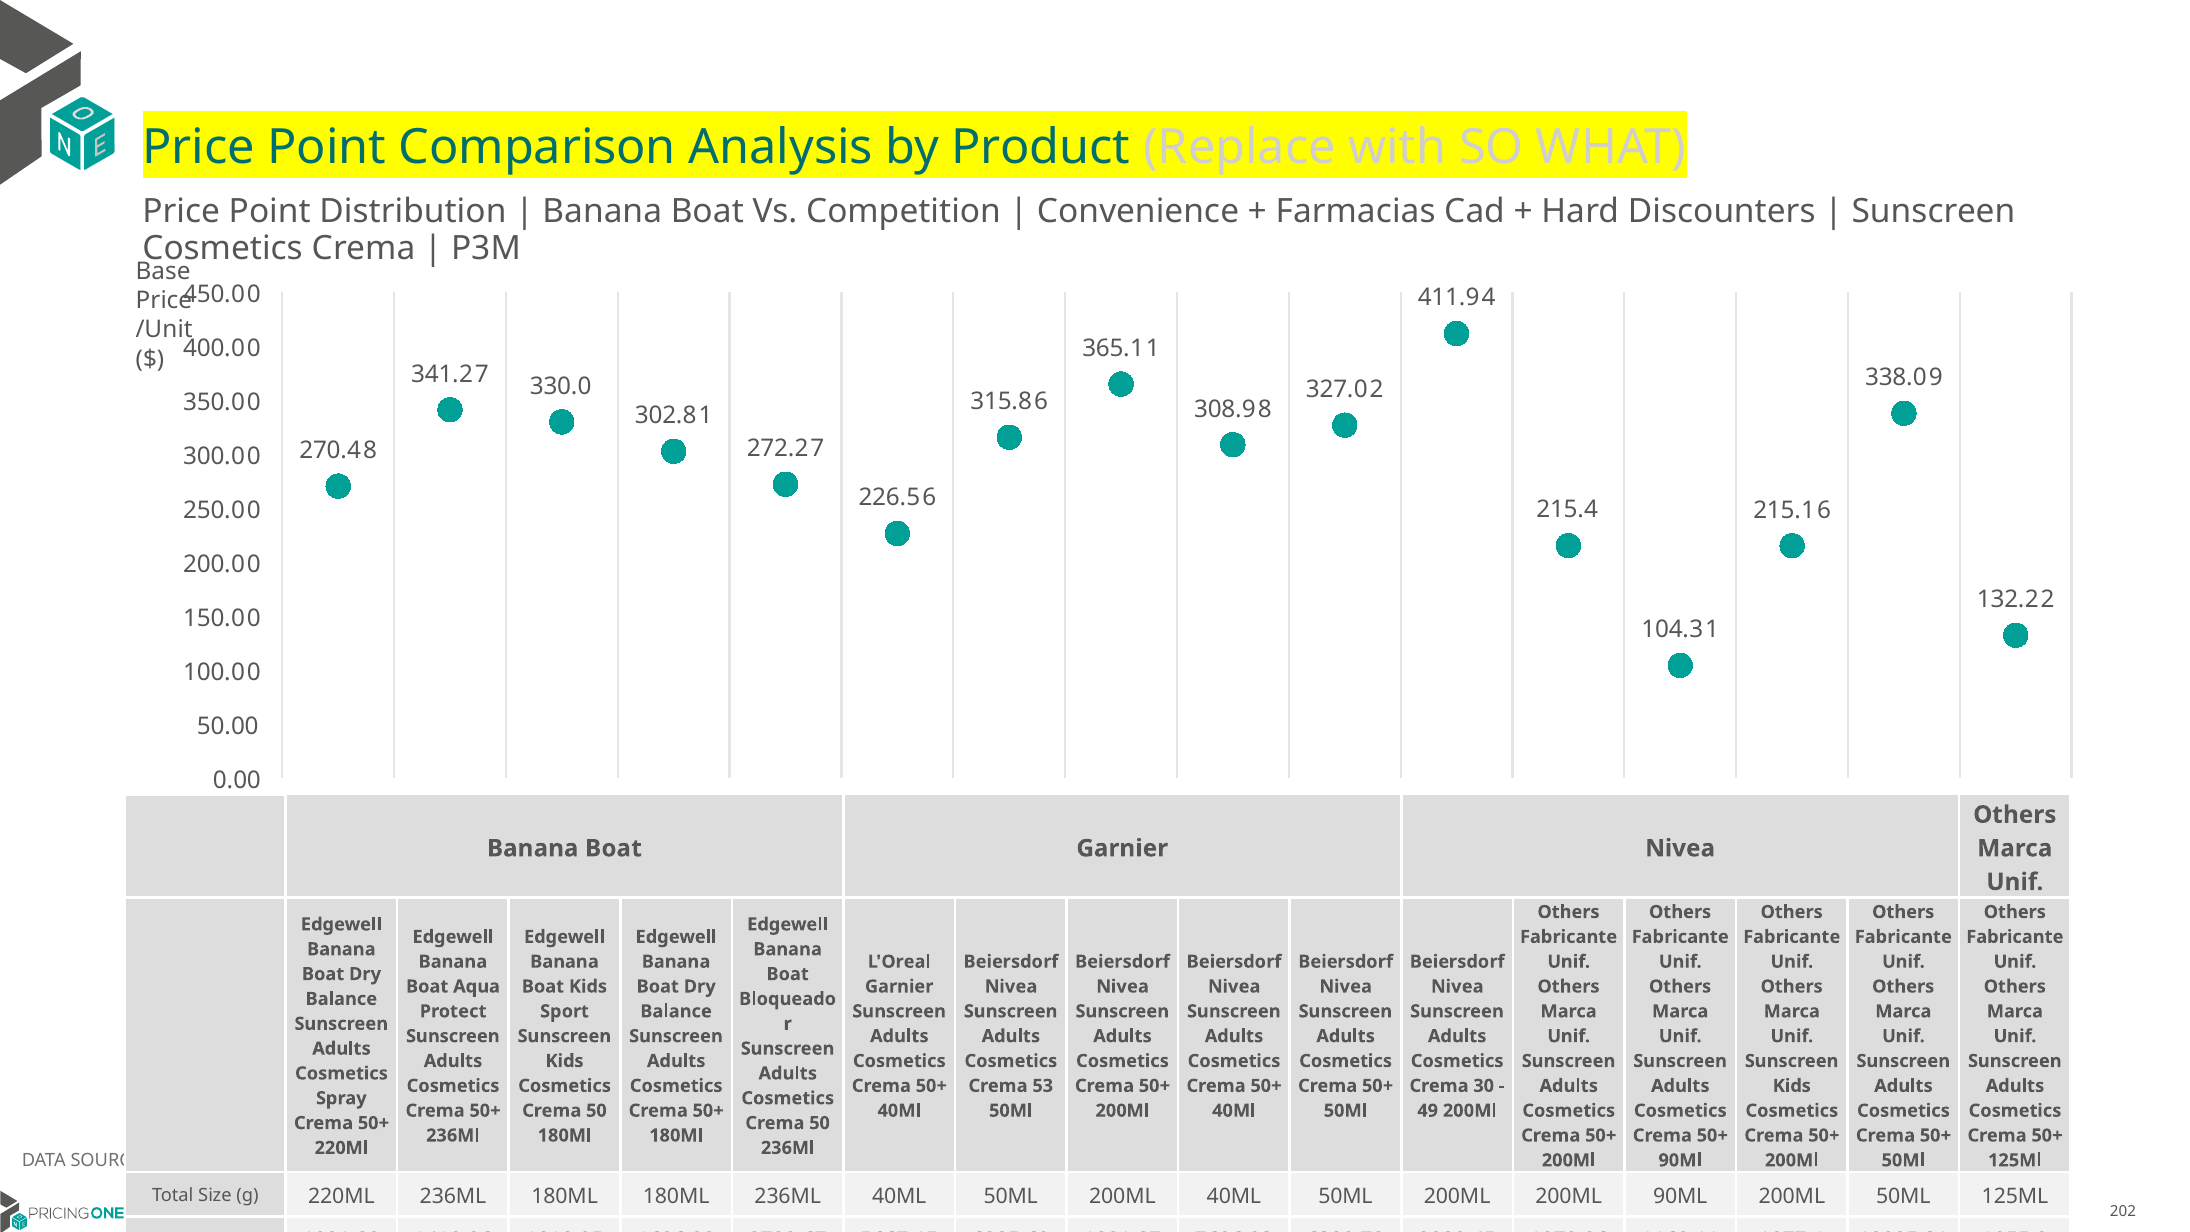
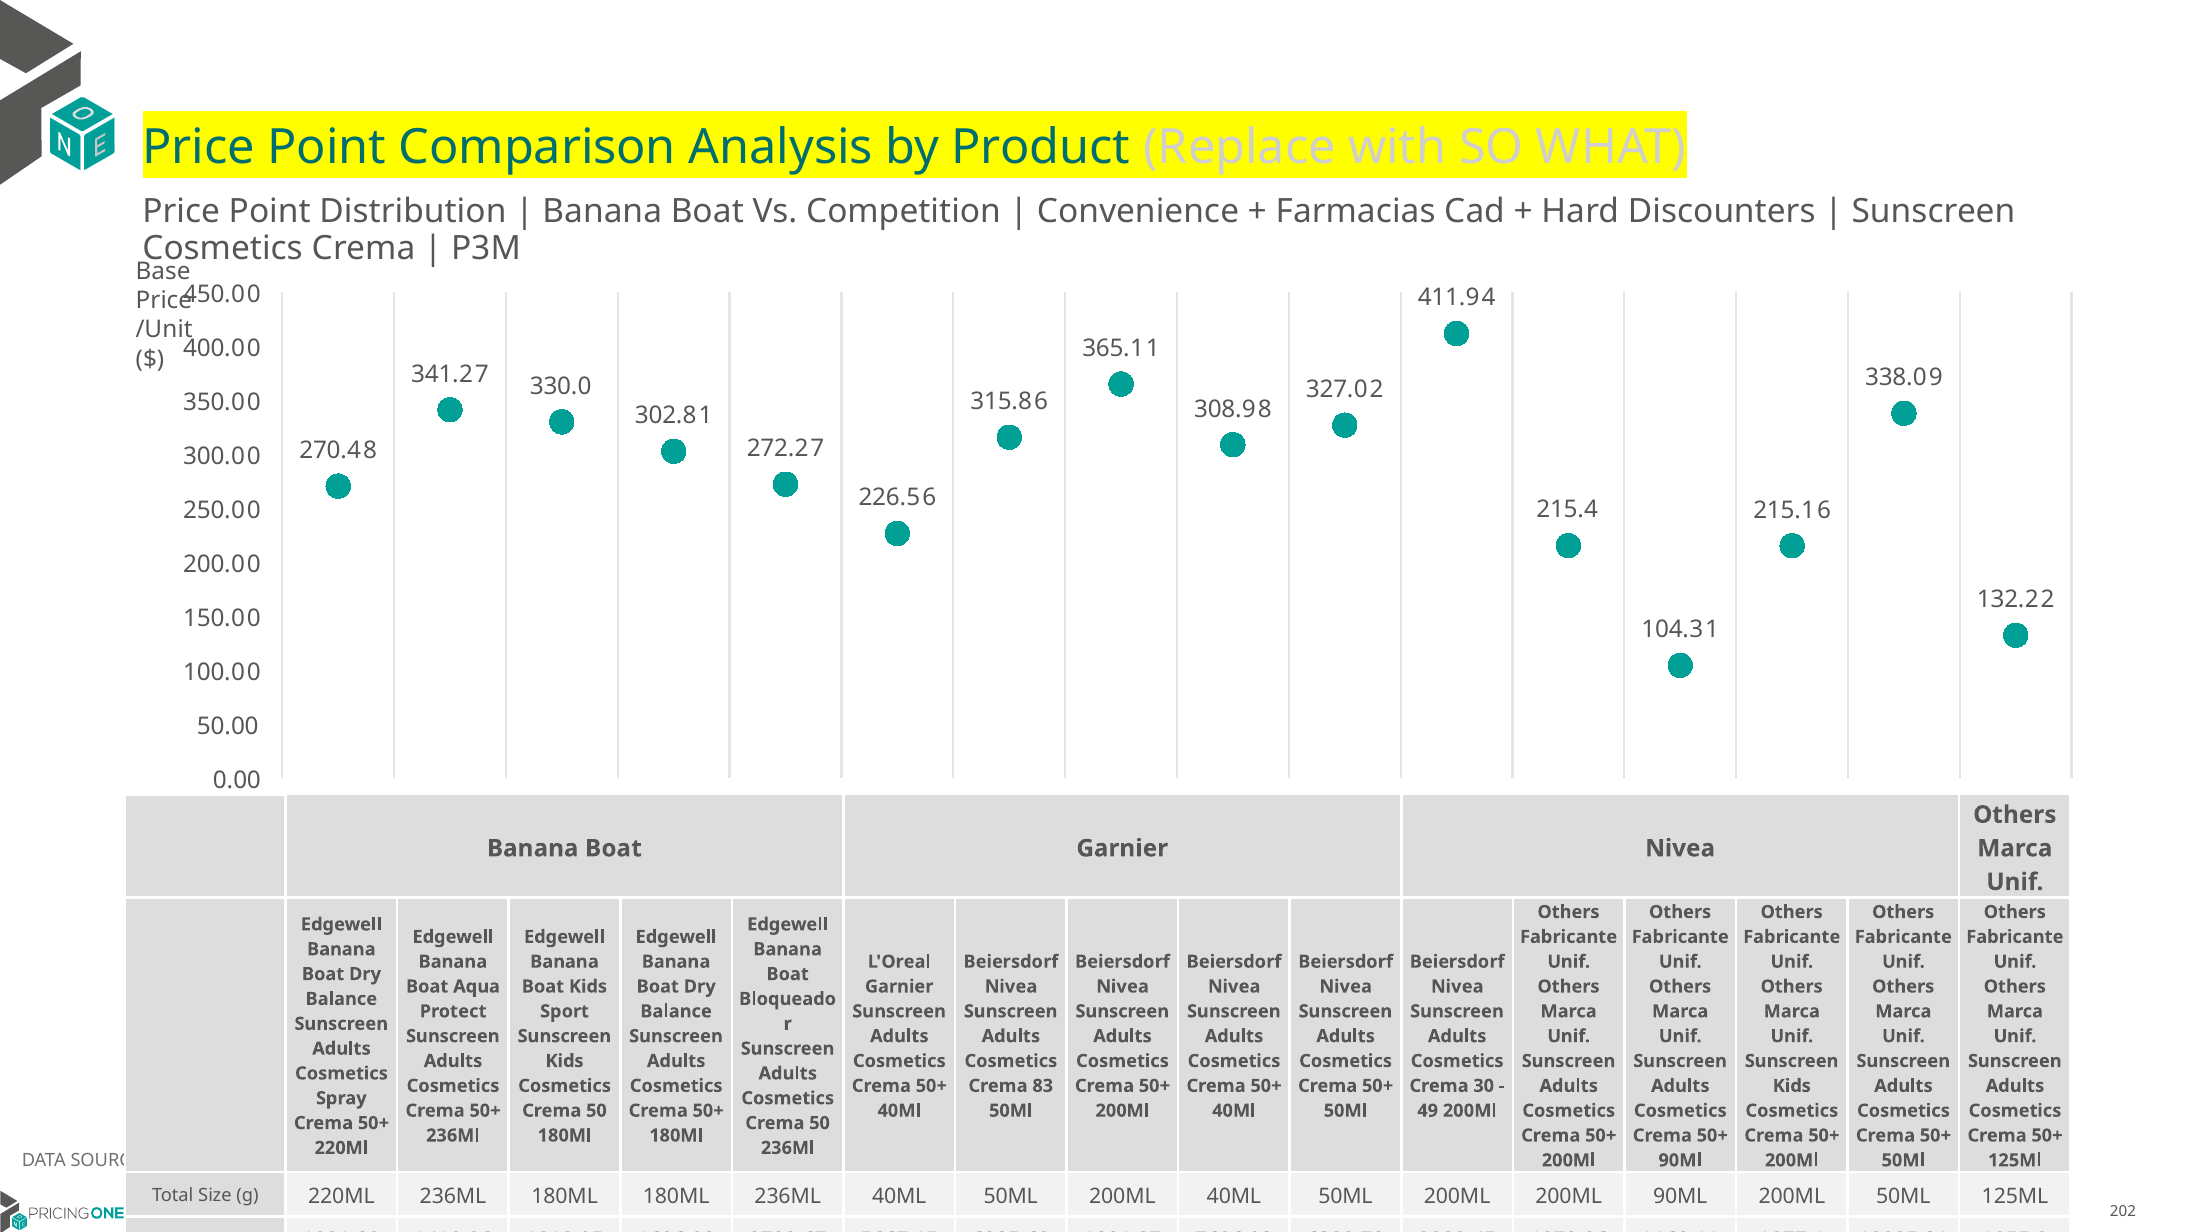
53: 53 -> 83 (1043, 1086)
